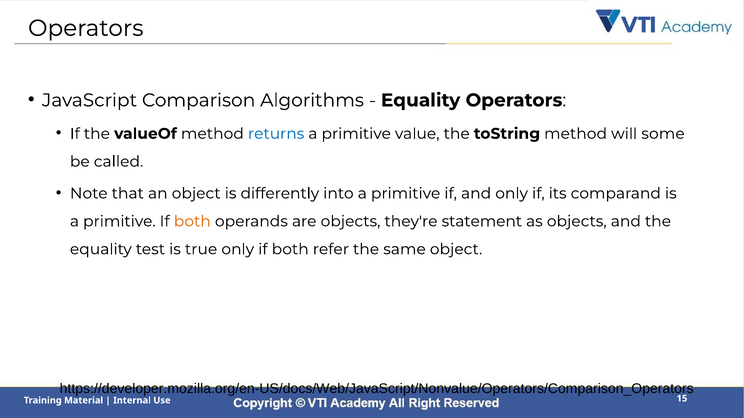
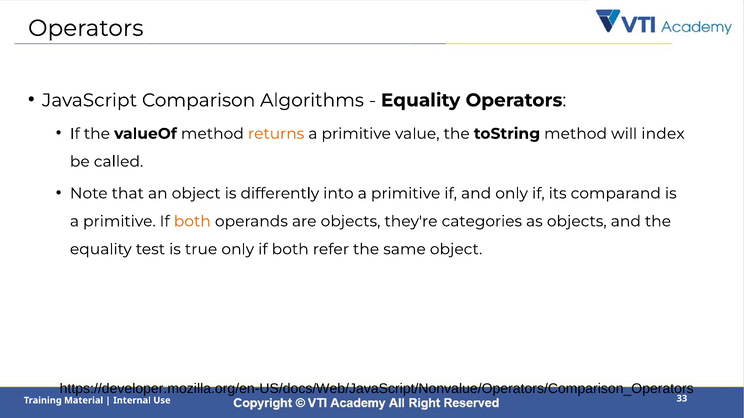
returns colour: blue -> orange (276, 134)
some: some -> index (663, 134)
statement: statement -> categories (482, 222)
15: 15 -> 33 (682, 399)
